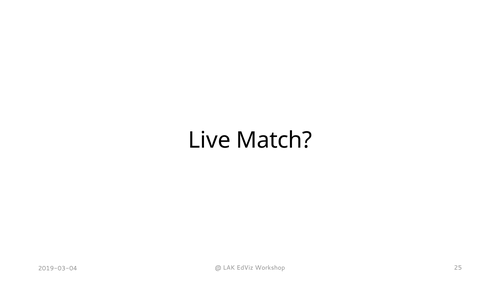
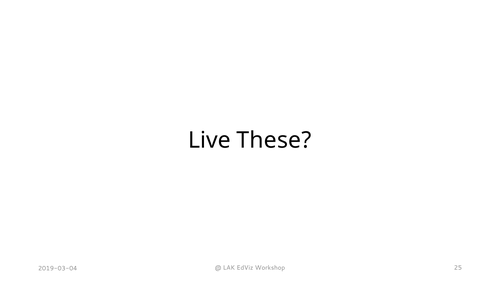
Match: Match -> These (274, 140)
